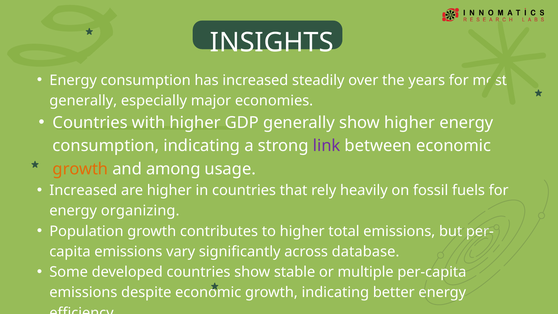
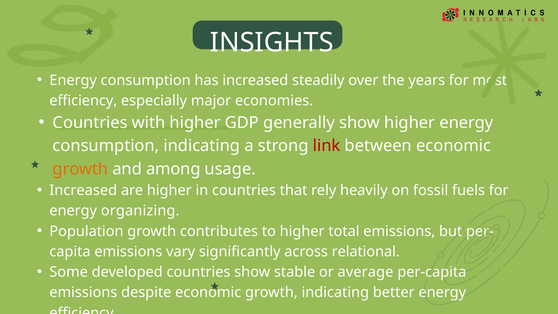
generally: generally -> efficiency (83, 101)
link colour: purple -> red (327, 146)
database: database -> relational (366, 252)
multiple: multiple -> average (365, 272)
